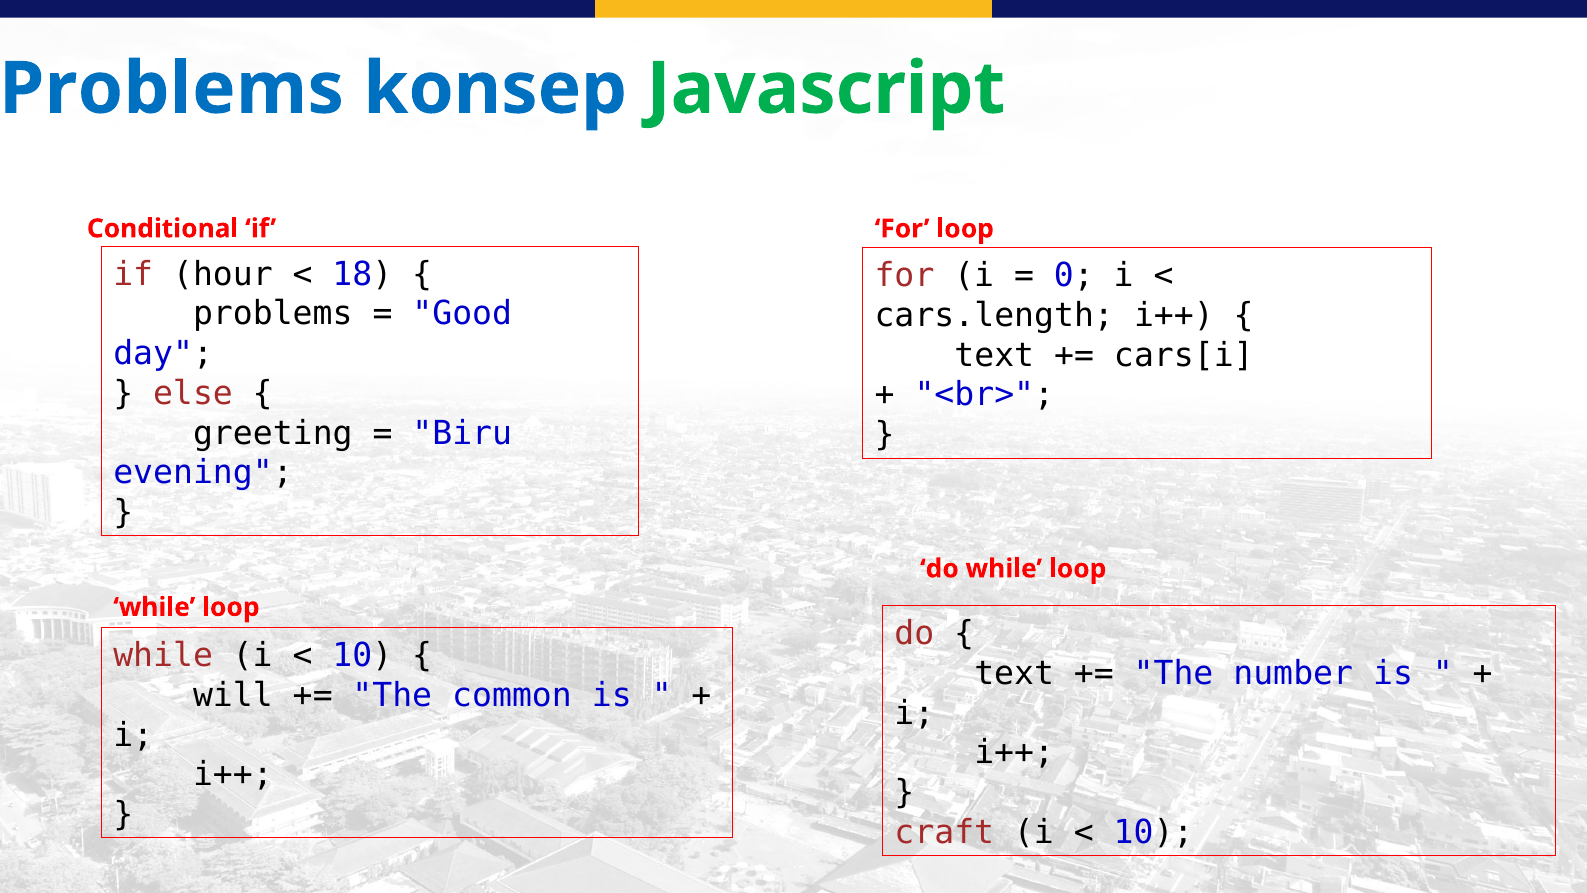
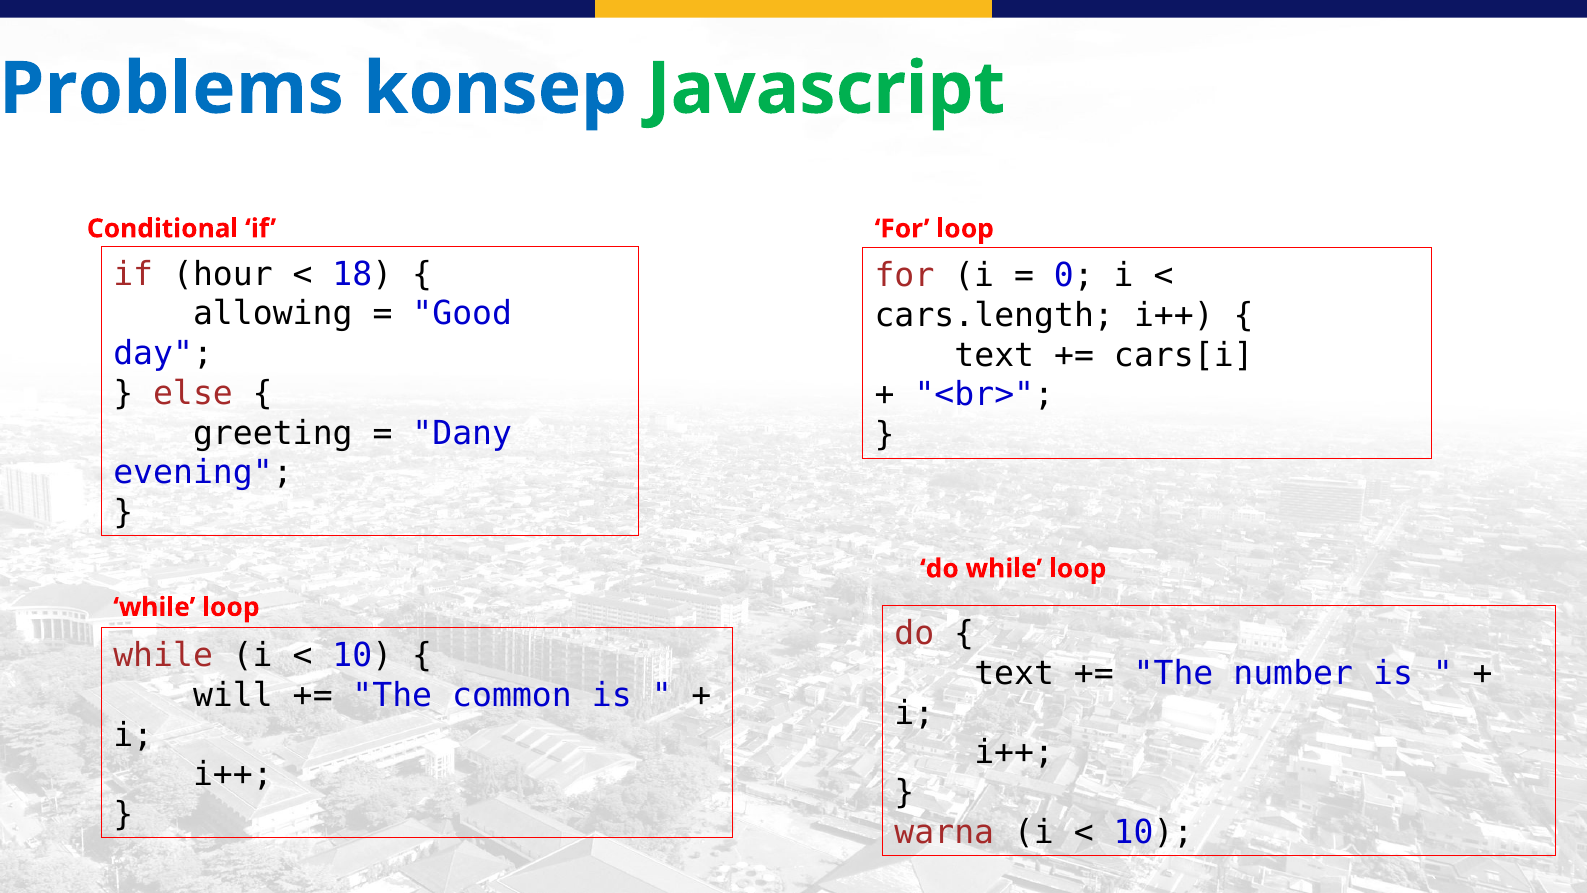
problems: problems -> allowing (273, 314)
Biru: Biru -> Dany (462, 433)
craft: craft -> warna (944, 832)
